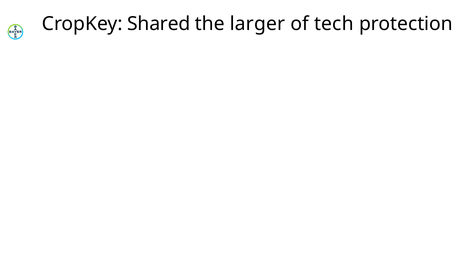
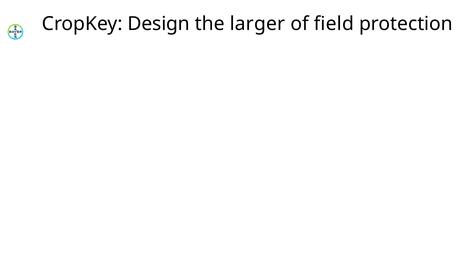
Shared: Shared -> Design (159, 24)
tech: tech -> field (334, 24)
